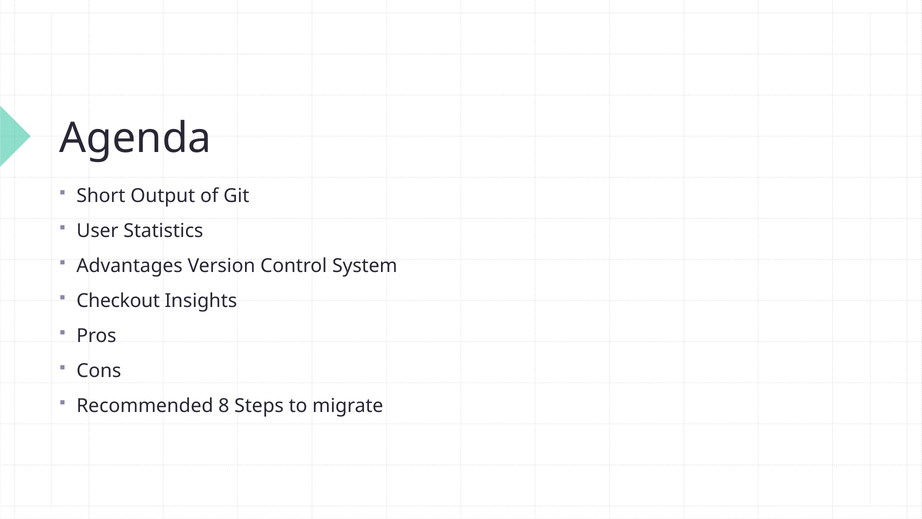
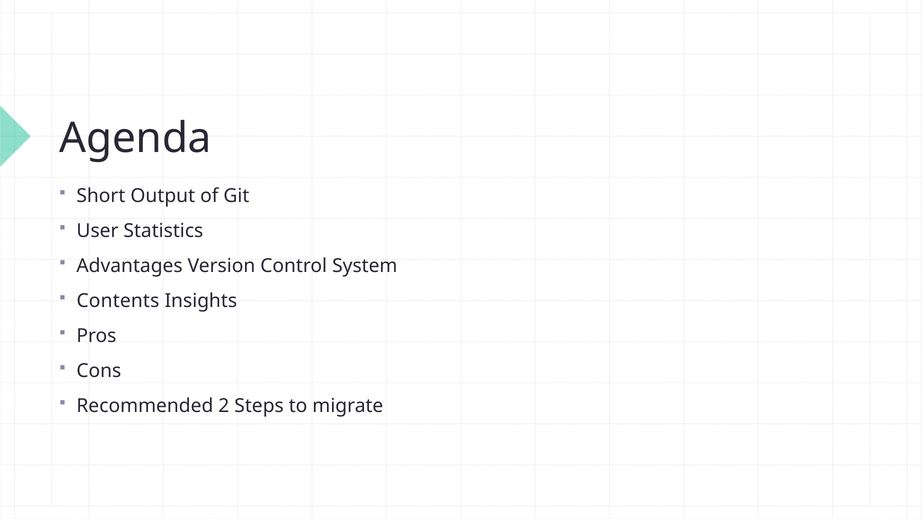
Checkout: Checkout -> Contents (118, 301)
8: 8 -> 2 (224, 406)
